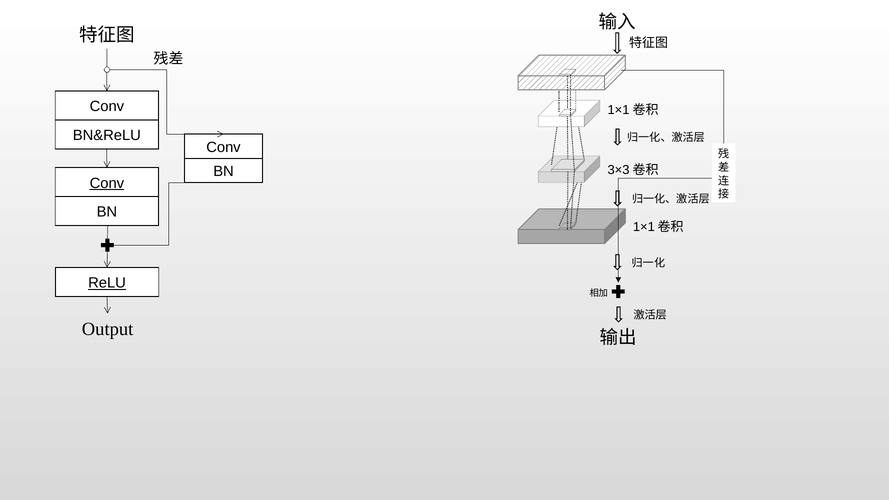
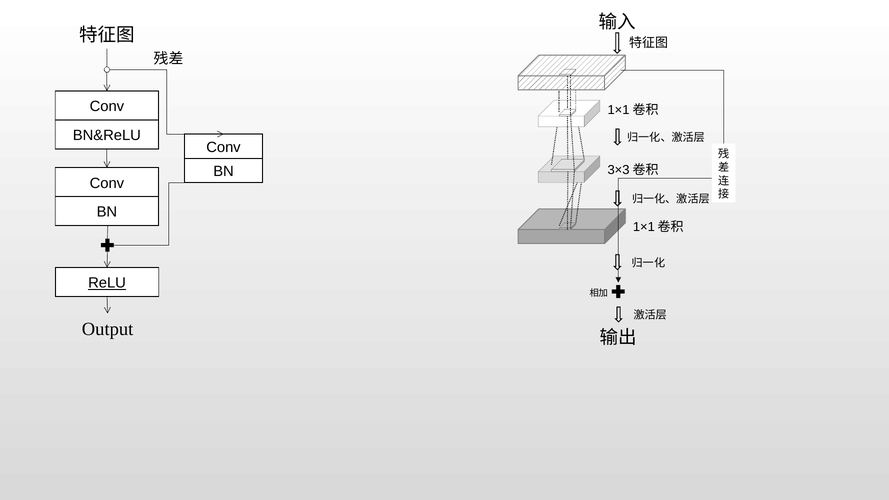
Conv underline: present -> none (107, 183)
